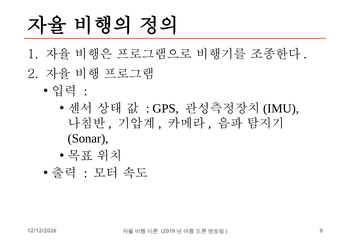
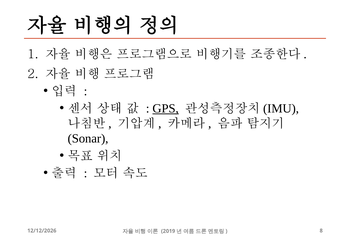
GPS underline: none -> present (166, 109)
